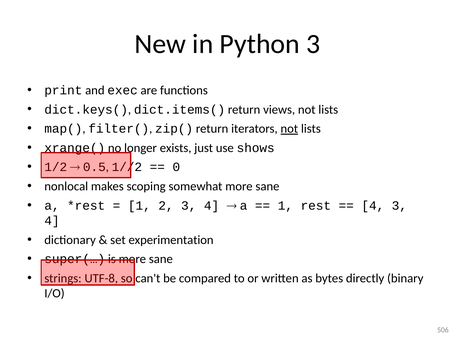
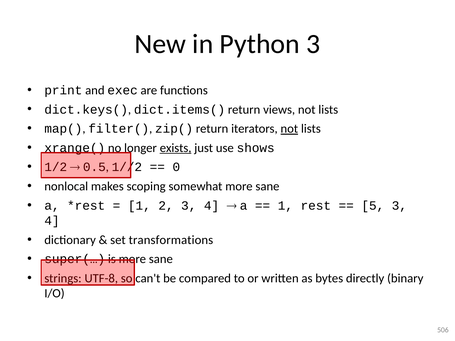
exists underline: none -> present (176, 148)
4: 4 -> 5 (373, 206)
experimentation: experimentation -> transformations (171, 240)
